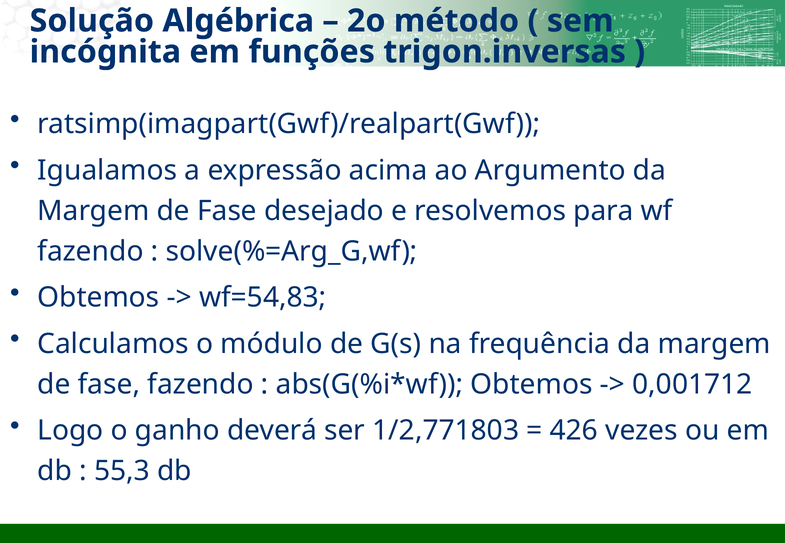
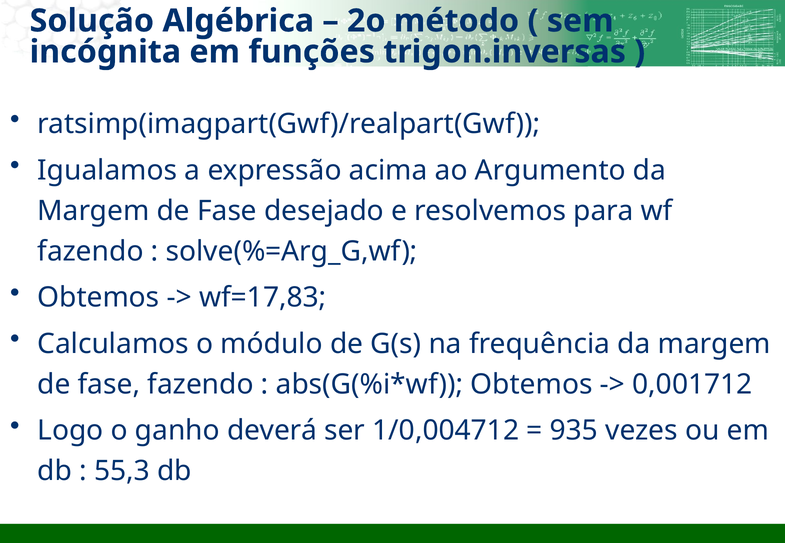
wf=54,83: wf=54,83 -> wf=17,83 (263, 298)
1/2,771803: 1/2,771803 -> 1/0,004712 (446, 431)
426: 426 -> 935 (574, 431)
